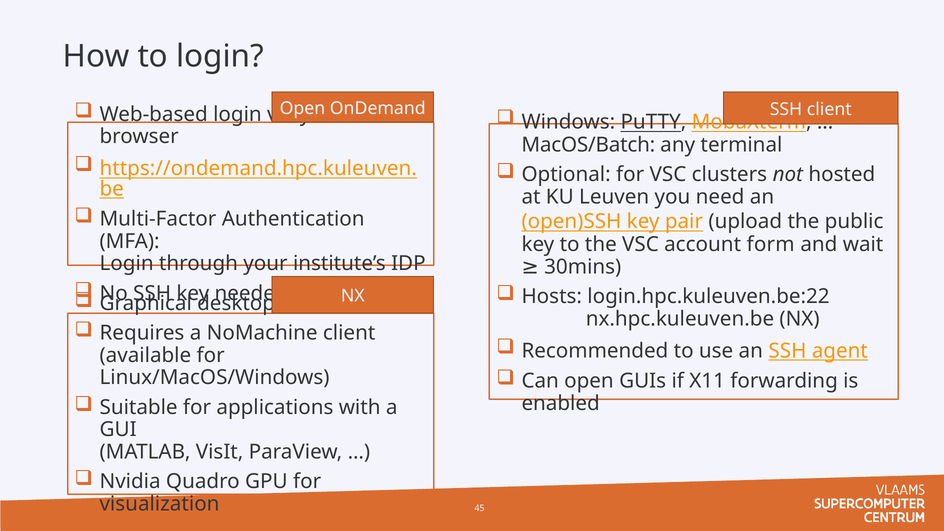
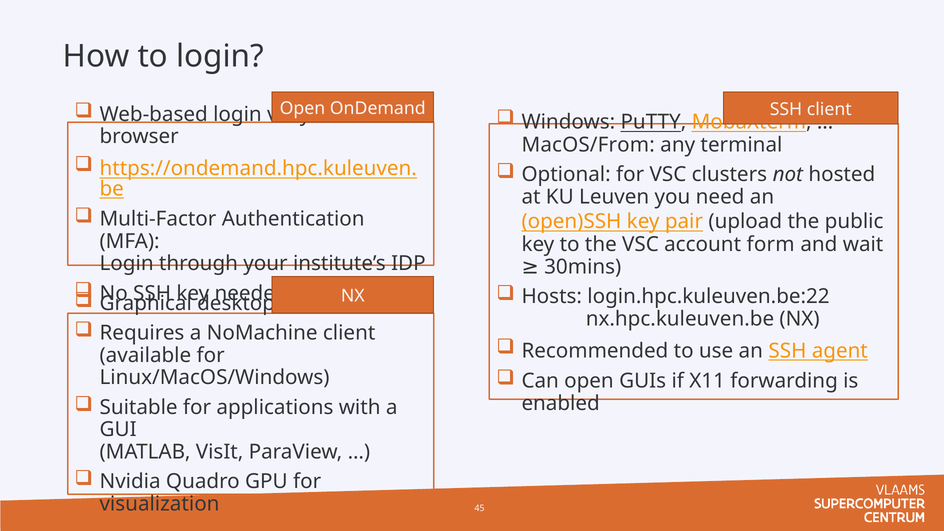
MacOS/Batch: MacOS/Batch -> MacOS/From (588, 145)
